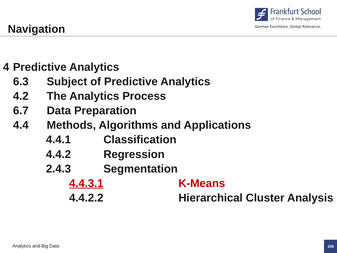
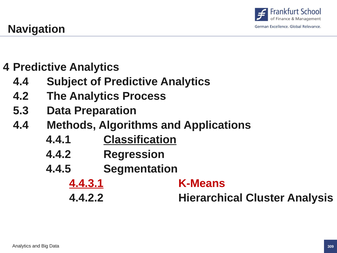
6.3: 6.3 -> 4.4 (21, 82)
6.7: 6.7 -> 5.3 (21, 111)
Classification underline: none -> present (140, 140)
2.4.3: 2.4.3 -> 4.4.5 (58, 169)
